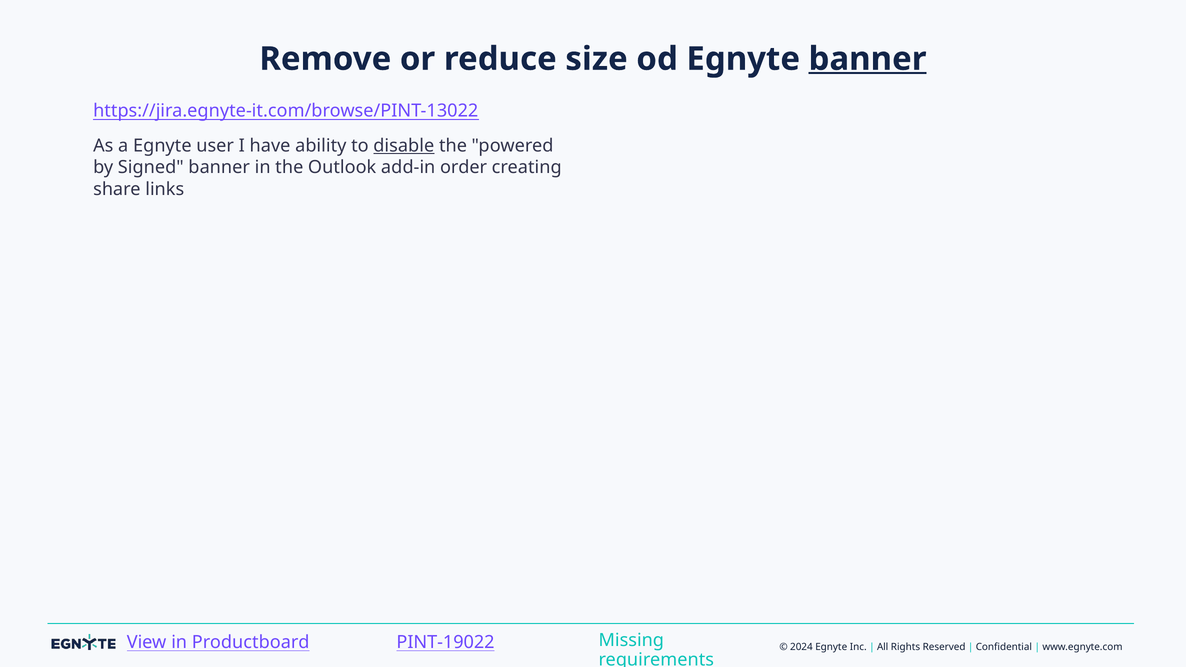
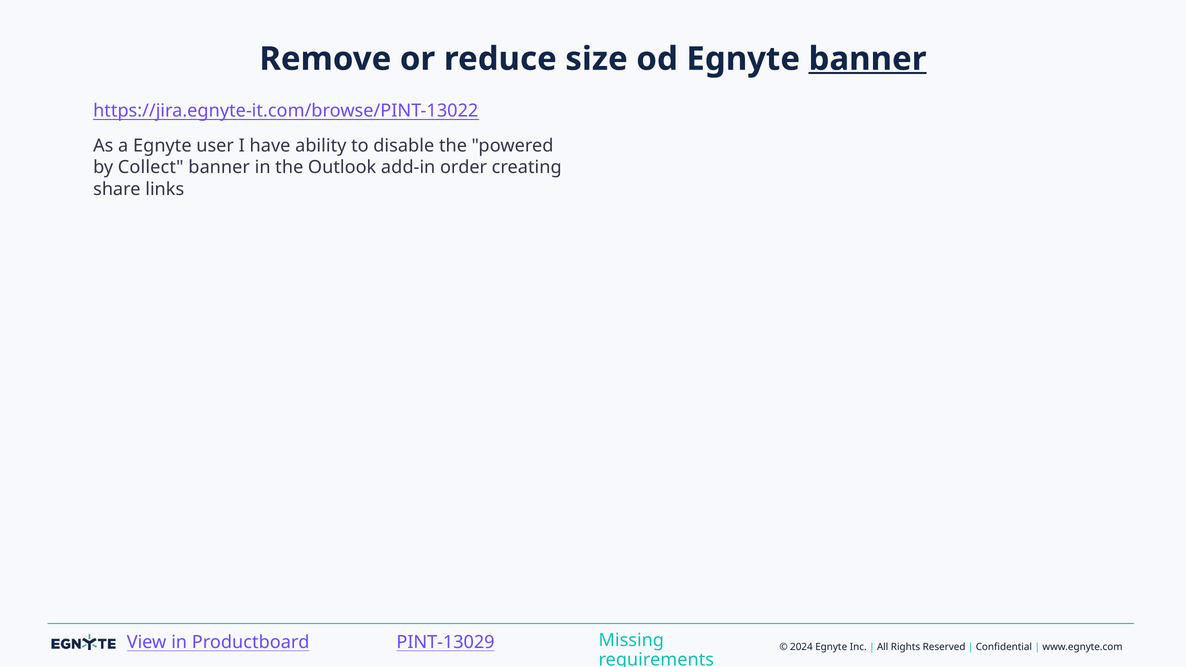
disable underline: present -> none (404, 146)
Signed: Signed -> Collect (151, 167)
PINT-19022: PINT-19022 -> PINT-13029 (446, 643)
